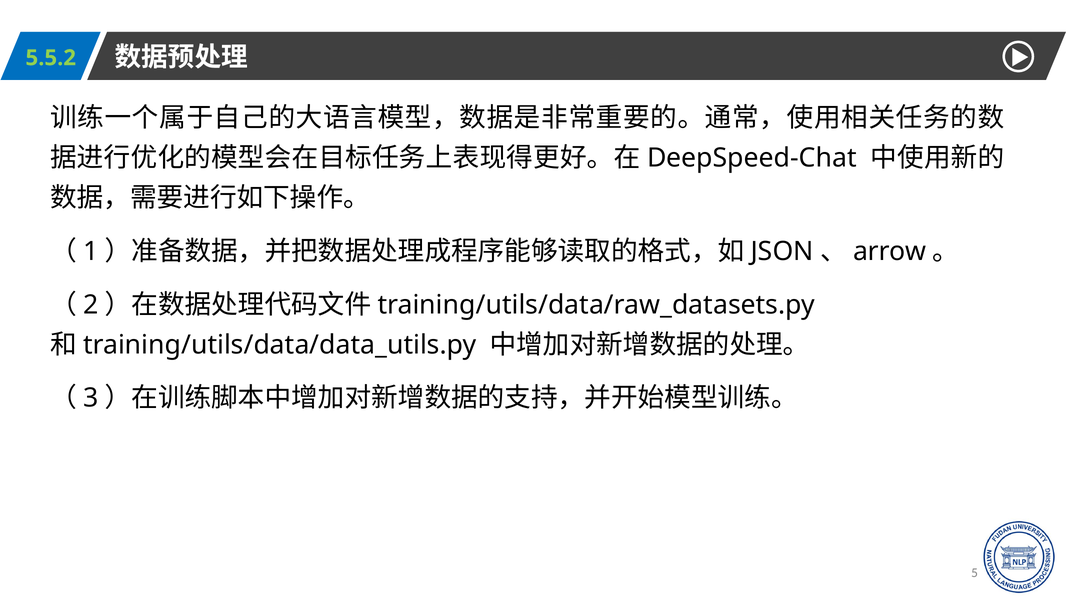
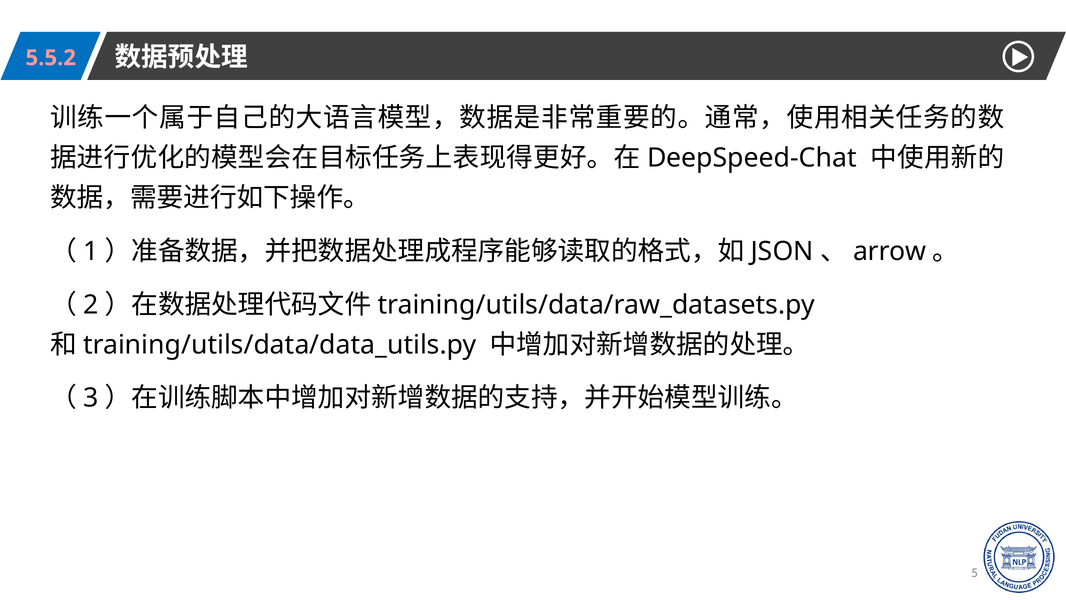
5.5.2 colour: light green -> pink (51, 58)
